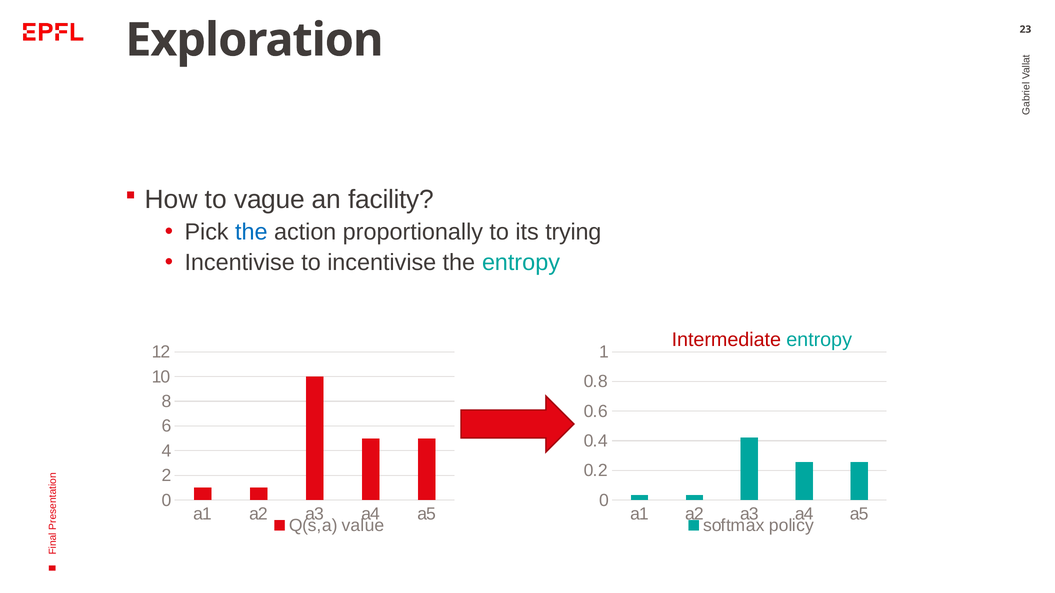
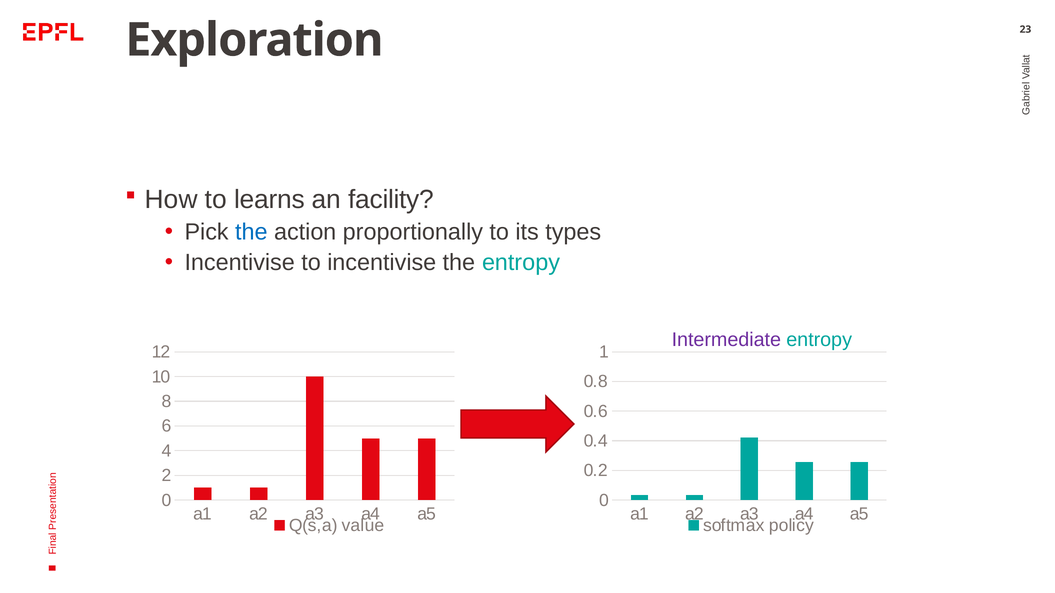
vague: vague -> learns (270, 200)
trying: trying -> types (573, 232)
Intermediate colour: red -> purple (726, 340)
